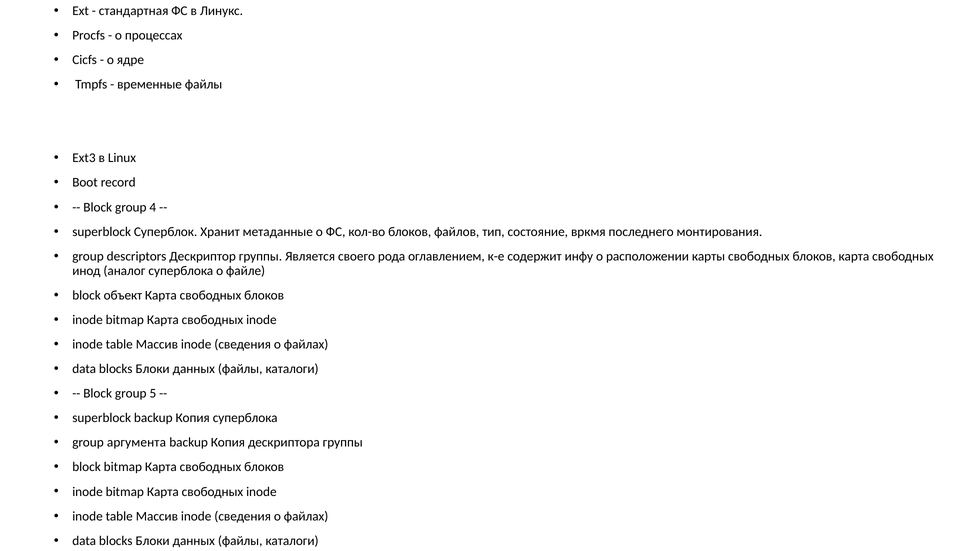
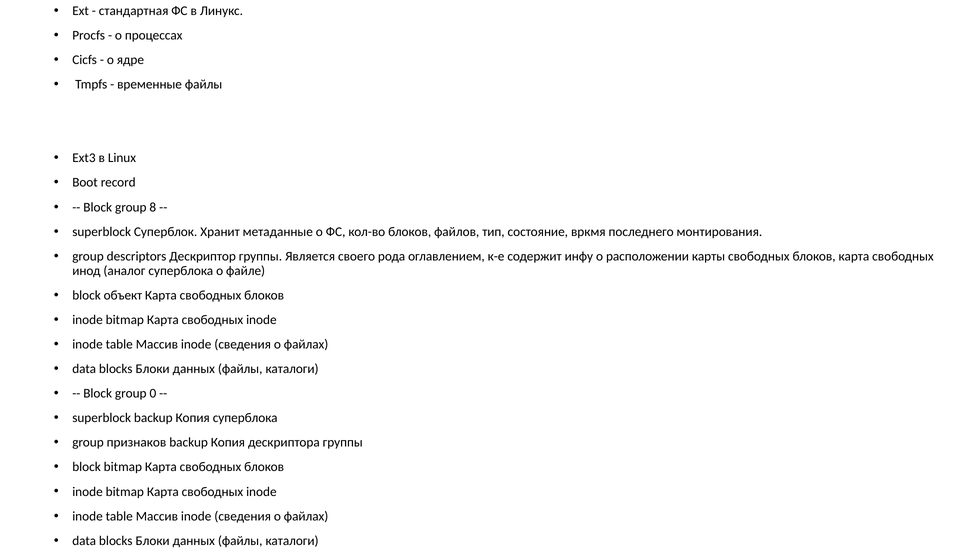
4: 4 -> 8 (153, 207)
5: 5 -> 0 (153, 393)
аргумента: аргумента -> признаков (136, 442)
